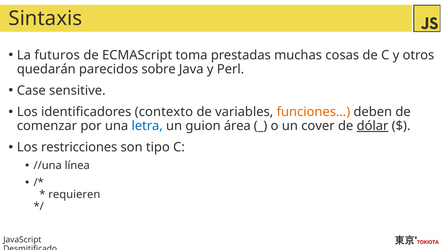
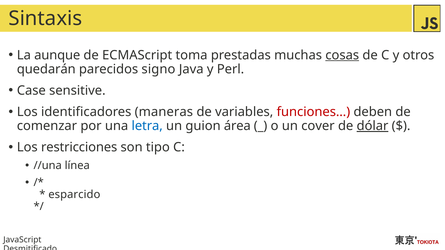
futuros: futuros -> aunque (57, 55)
cosas underline: none -> present (342, 55)
sobre: sobre -> signo (158, 69)
contexto: contexto -> maneras (164, 112)
funciones… colour: orange -> red (313, 112)
requieren: requieren -> esparcido (74, 195)
